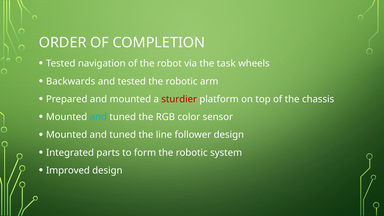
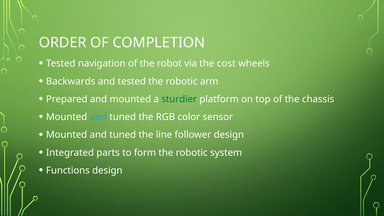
task: task -> cost (226, 64)
sturdier colour: red -> green (179, 99)
Improved: Improved -> Functions (68, 170)
